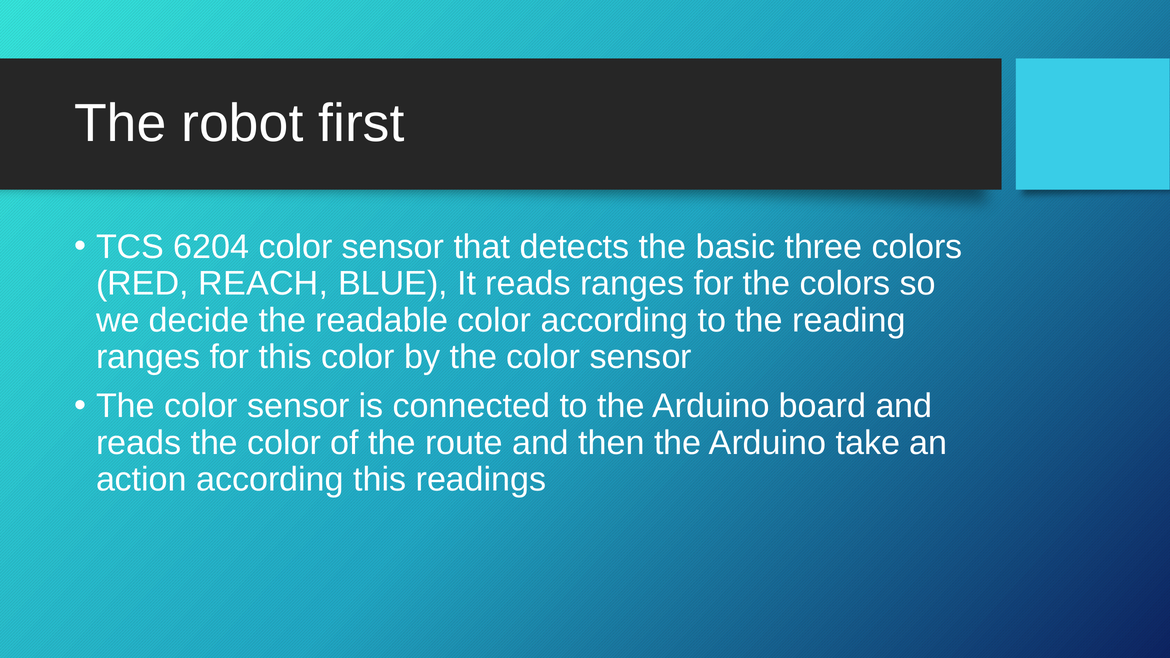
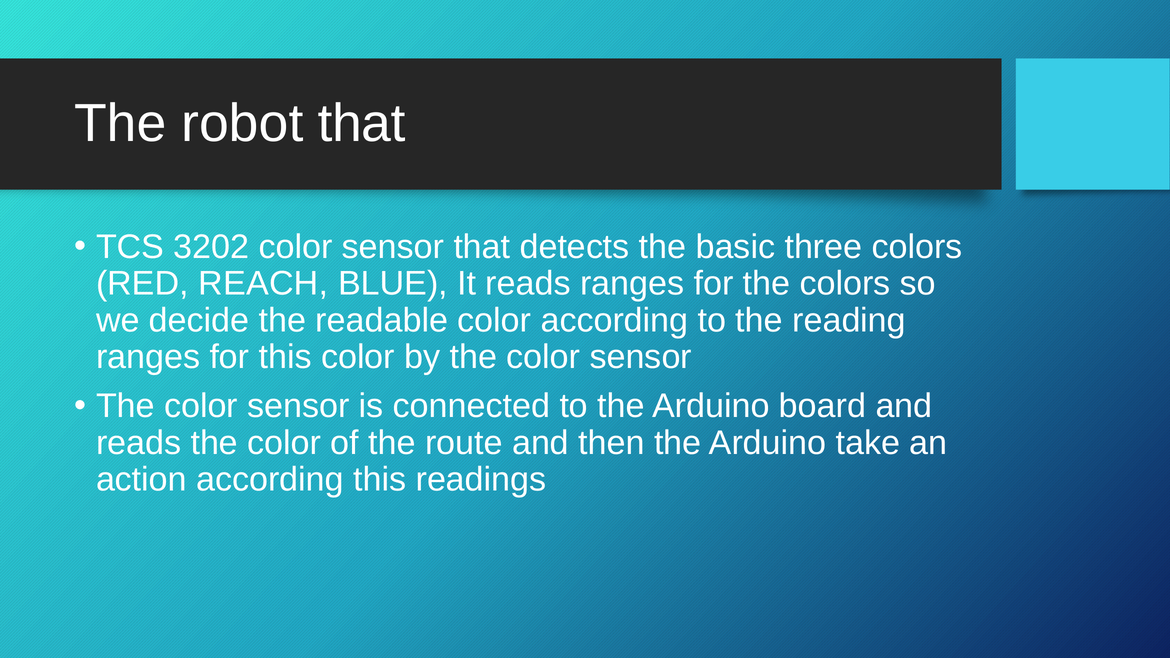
robot first: first -> that (362, 124)
6204: 6204 -> 3202 (211, 247)
